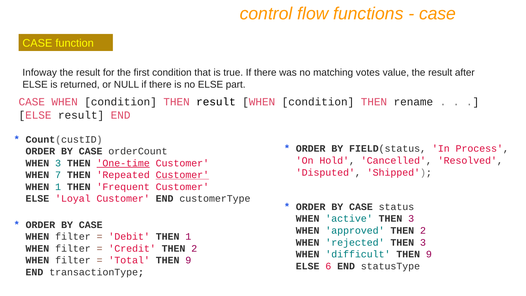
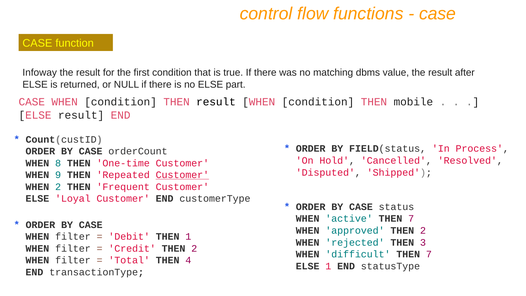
votes: votes -> dbms (368, 73)
rename: rename -> mobile (413, 102)
WHEN 3: 3 -> 8 (58, 163)
One-time underline: present -> none (123, 163)
7: 7 -> 9 (58, 175)
WHEN 1: 1 -> 2 (58, 187)
active THEN 3: 3 -> 7 (411, 219)
9: 9 -> 7 (429, 254)
Total THEN 9: 9 -> 4 (188, 260)
ELSE 6: 6 -> 1 (328, 266)
